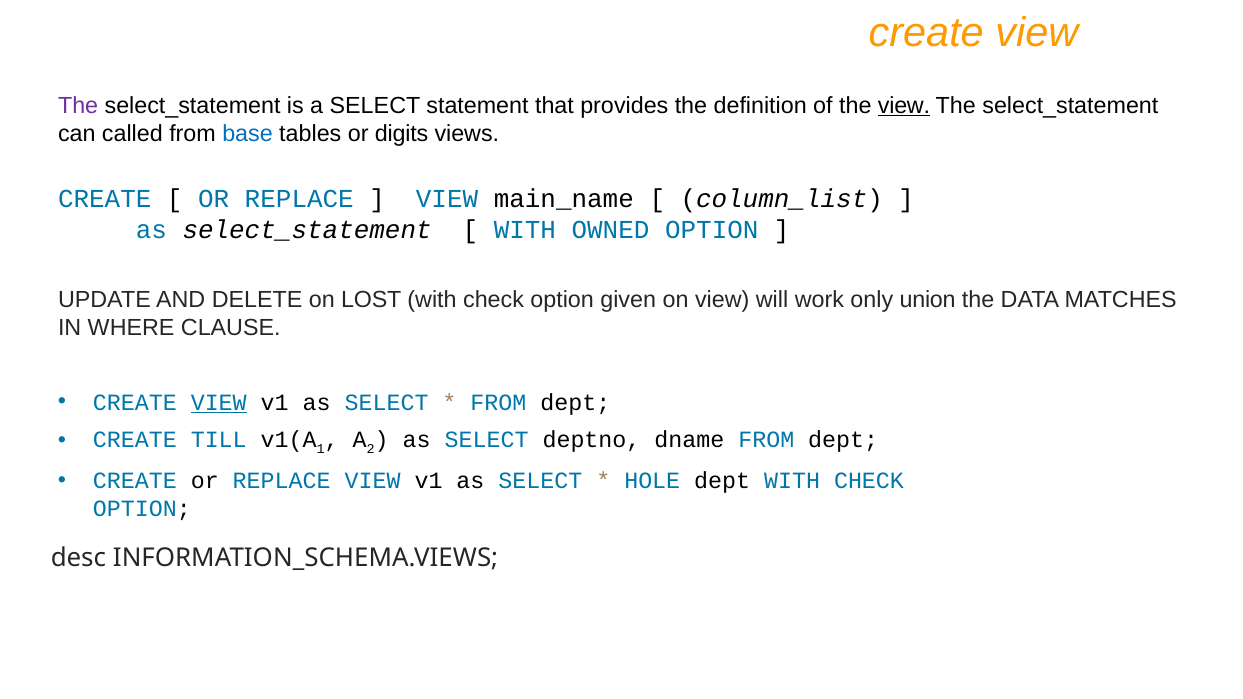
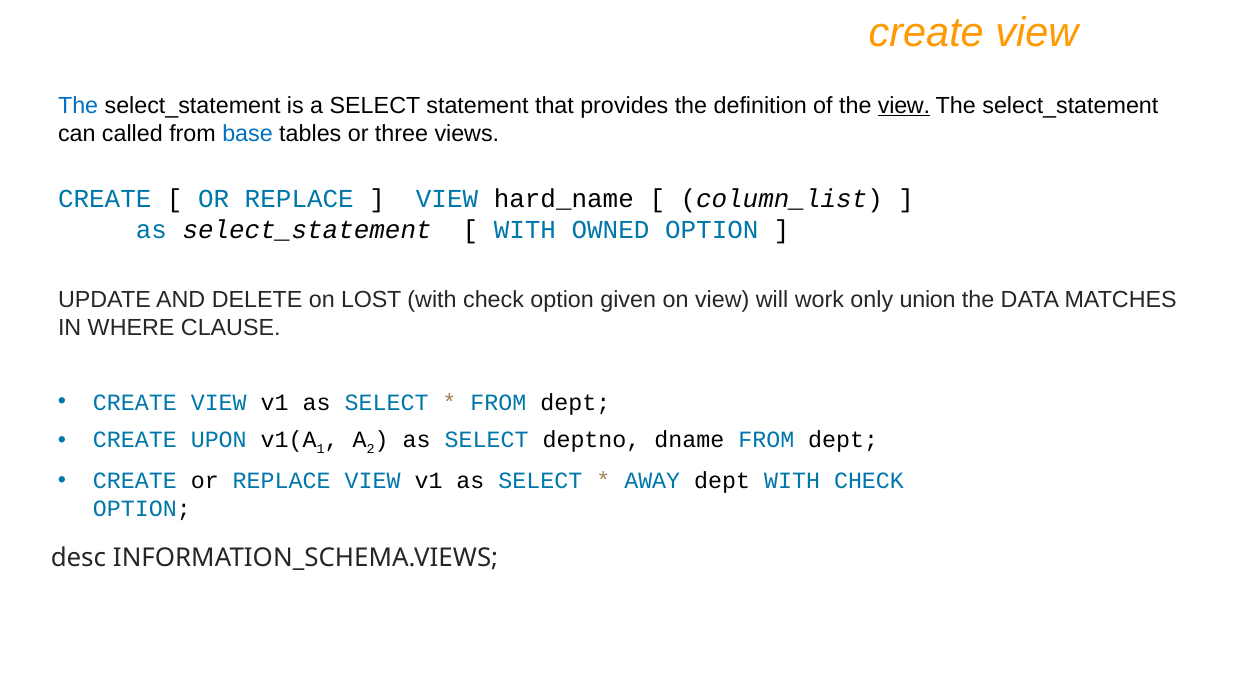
The colour: purple -> blue (78, 106)
digits: digits -> three (401, 134)
main_name: main_name -> hard_name (564, 199)
VIEW underline: present -> none (219, 402)
TILL: TILL -> UPON (219, 440)
HOLE: HOLE -> AWAY (652, 481)
